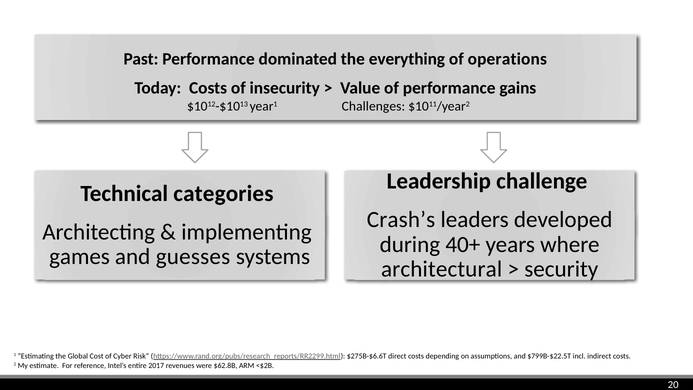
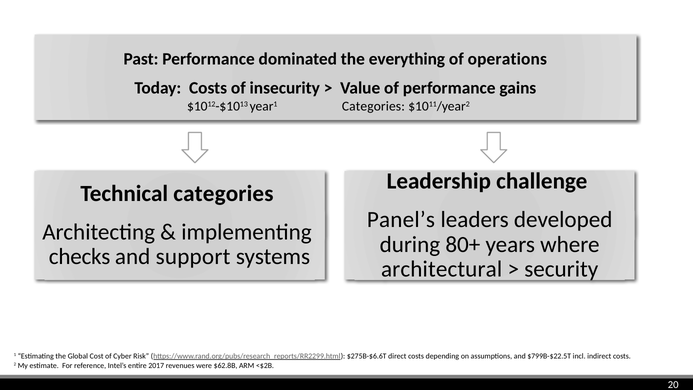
year1 Challenges: Challenges -> Categories (373, 106)
Crash’s: Crash’s -> Panel’s (401, 219)
40+: 40+ -> 80+ (463, 244)
games: games -> checks (80, 257)
guesses: guesses -> support (193, 257)
